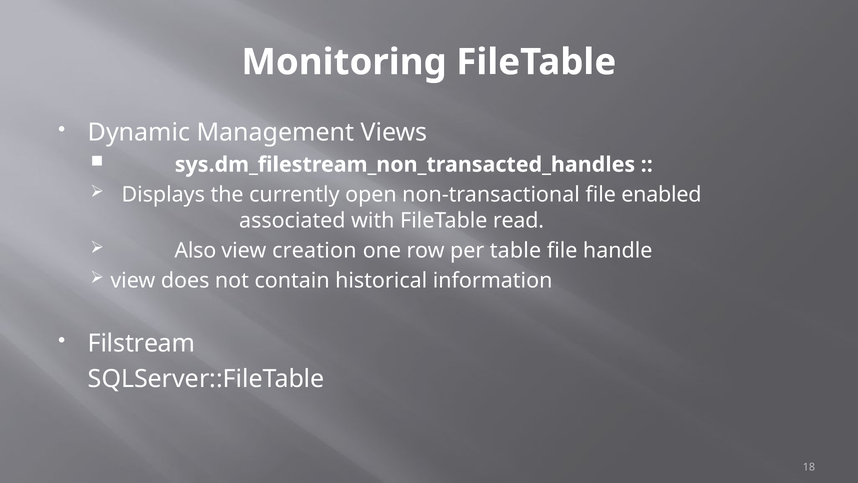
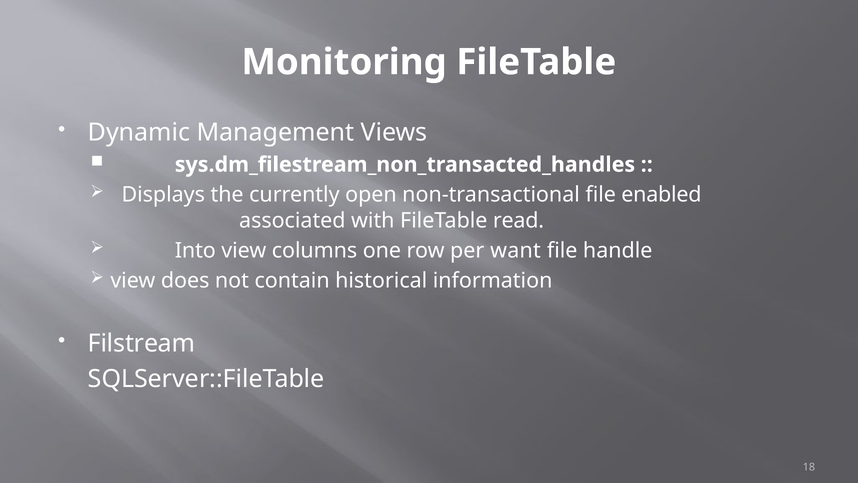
Also: Also -> Into (195, 250)
creation: creation -> columns (315, 250)
table: table -> want (515, 250)
